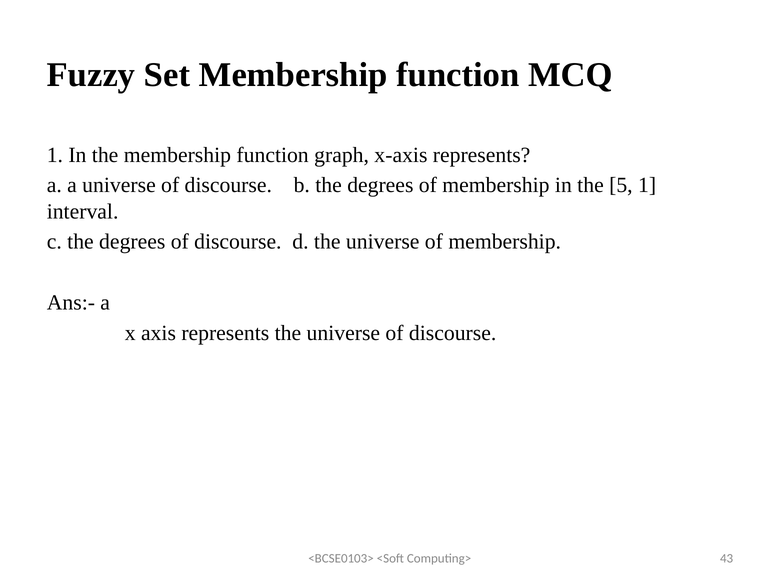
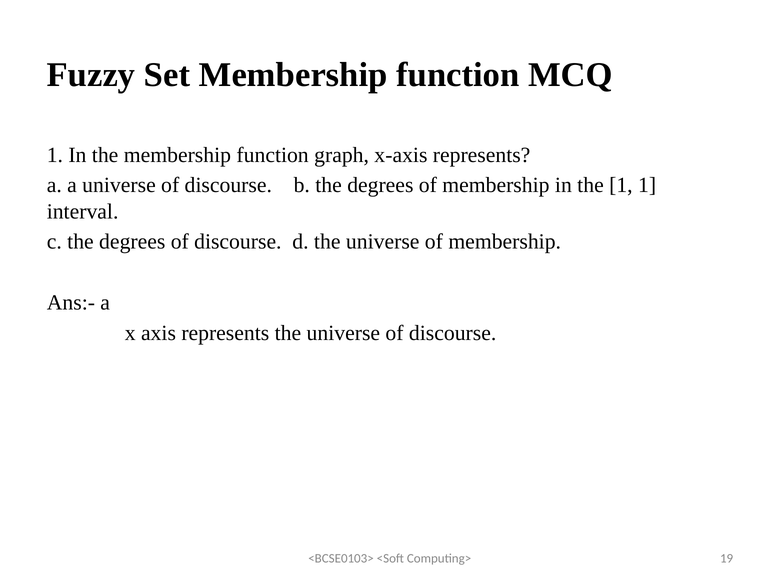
the 5: 5 -> 1 (621, 185)
43: 43 -> 19 (727, 559)
